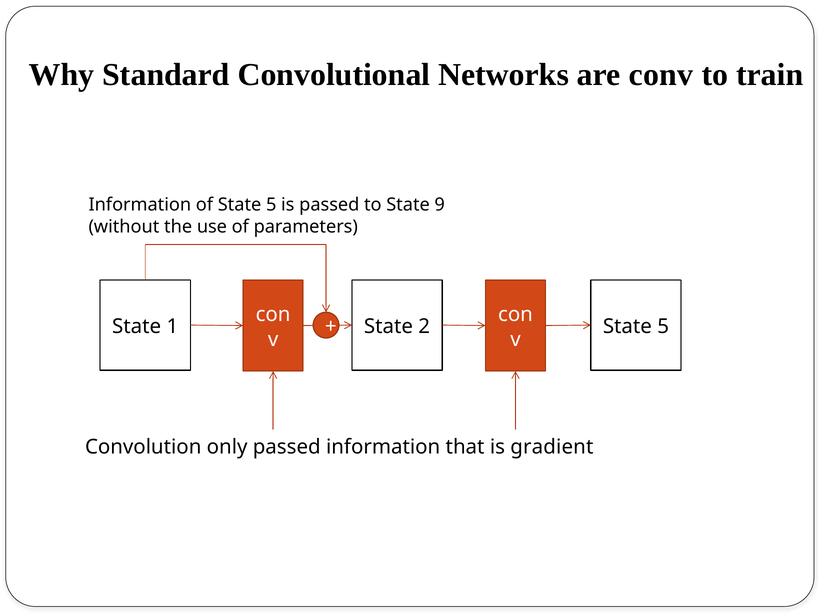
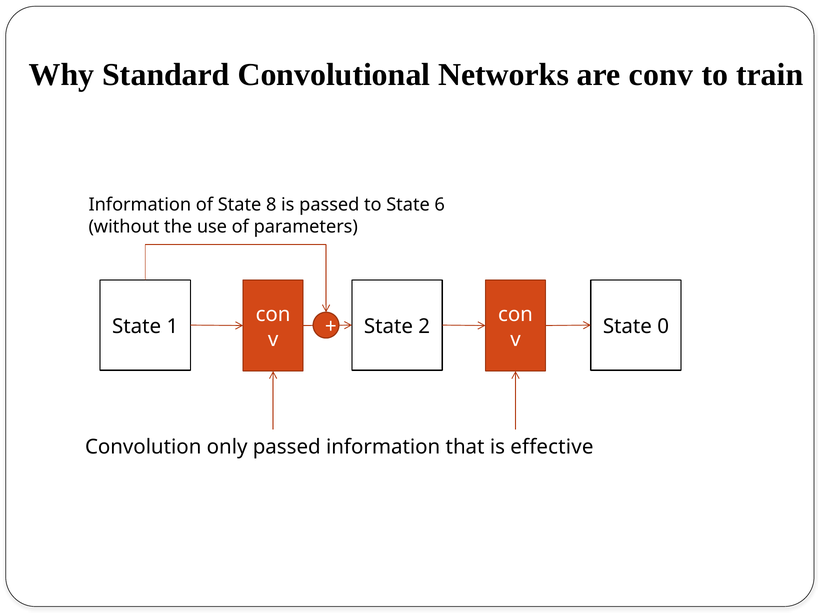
of State 5: 5 -> 8 (271, 205)
9: 9 -> 6 (440, 205)
2 State 5: 5 -> 0 (663, 327)
gradient: gradient -> effective (552, 447)
